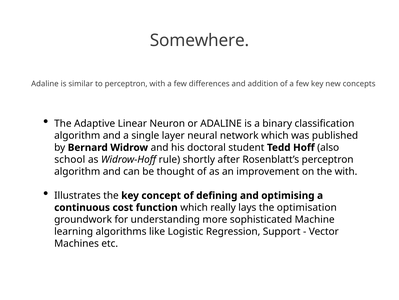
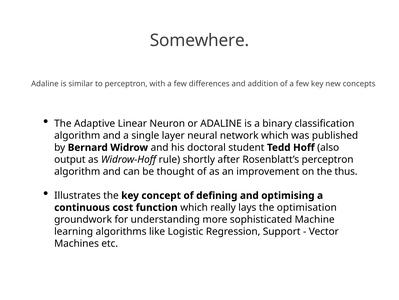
school: school -> output (70, 159)
the with: with -> thus (346, 171)
